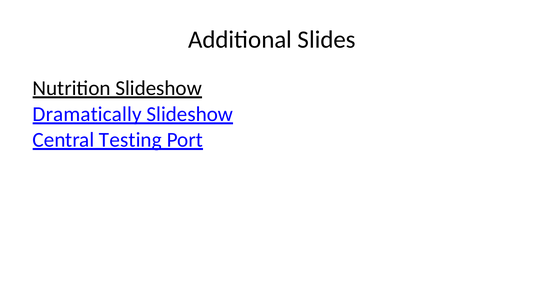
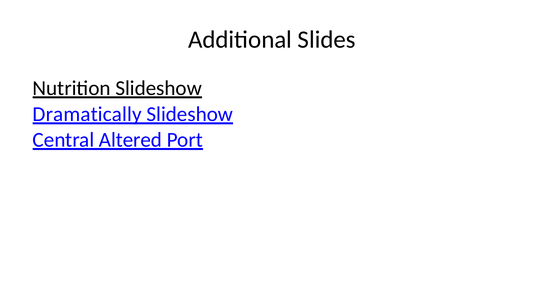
Testing: Testing -> Altered (131, 140)
